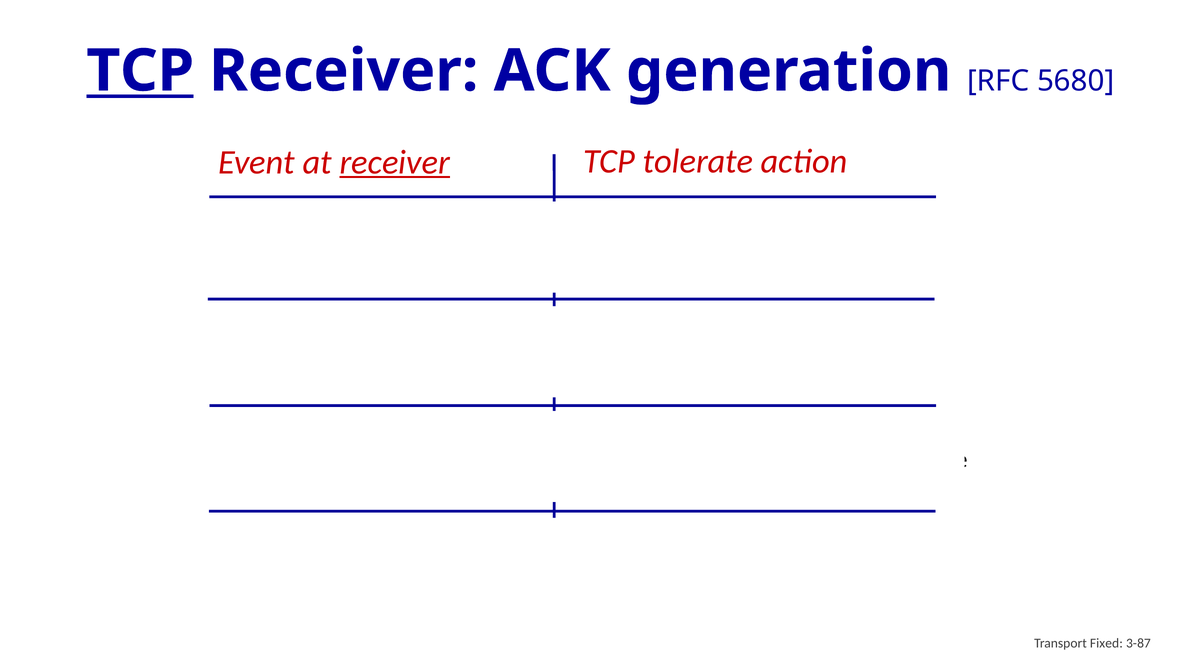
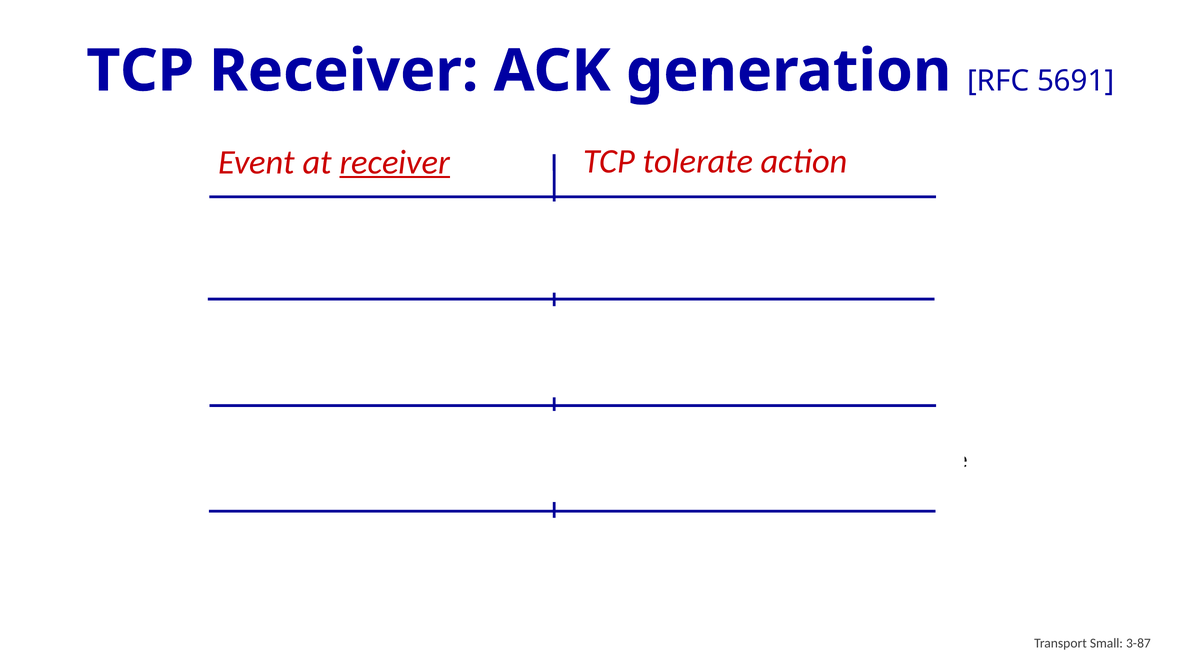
TCP underline: present -> none (140, 71)
5680: 5680 -> 5691 (1076, 81)
Fixed: Fixed -> Small (1106, 643)
